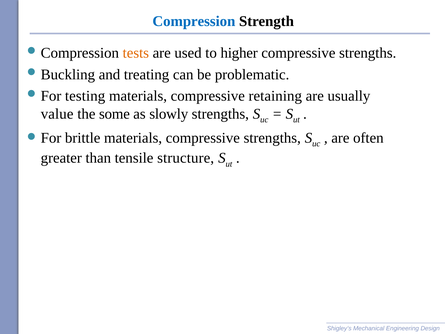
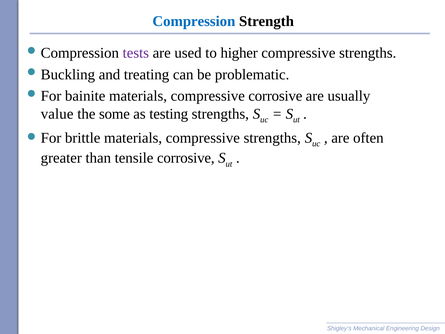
tests colour: orange -> purple (136, 53)
testing: testing -> bainite (85, 96)
compressive retaining: retaining -> corrosive (275, 96)
slowly: slowly -> testing (169, 114)
tensile structure: structure -> corrosive (186, 158)
